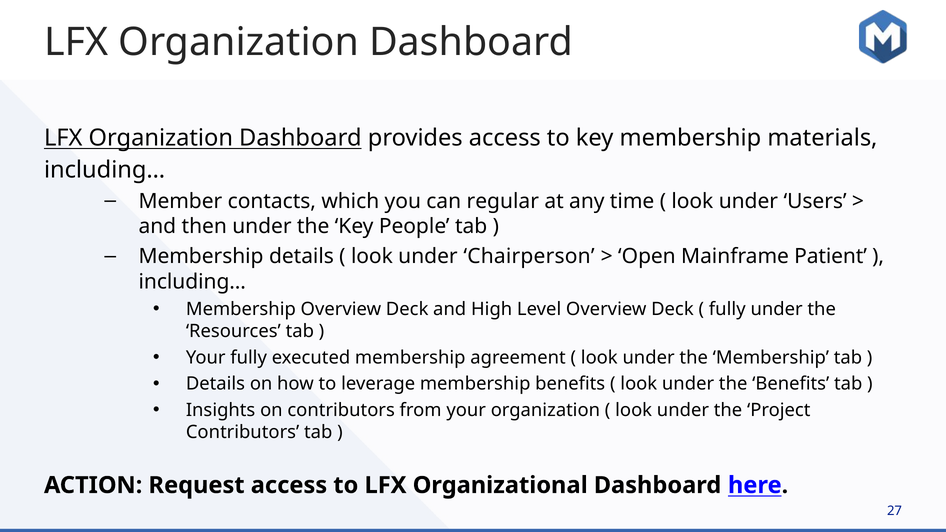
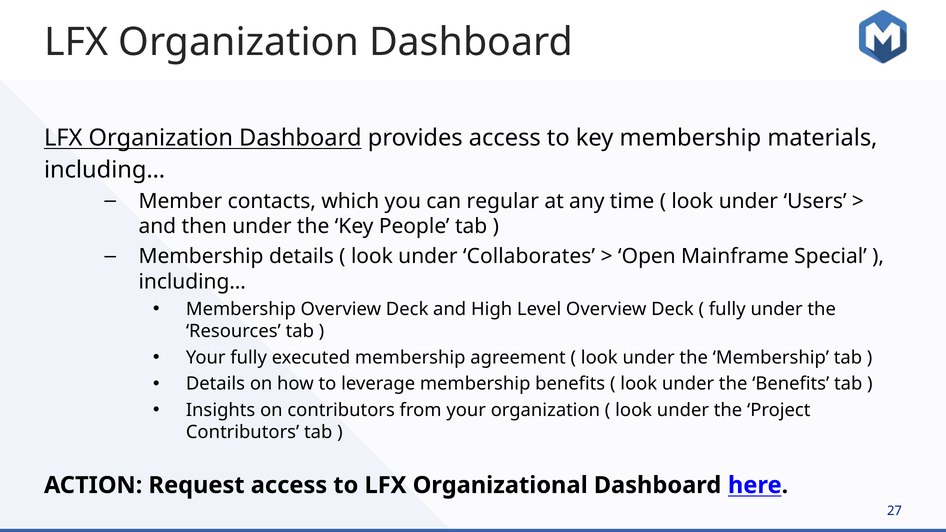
Chairperson: Chairperson -> Collaborates (529, 256)
Patient: Patient -> Special (831, 256)
